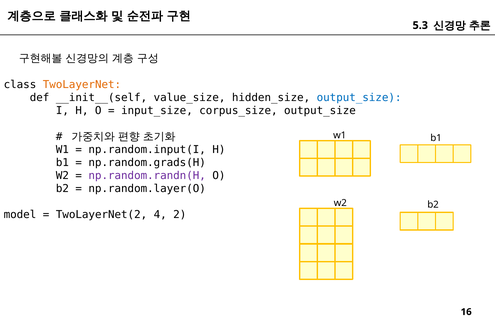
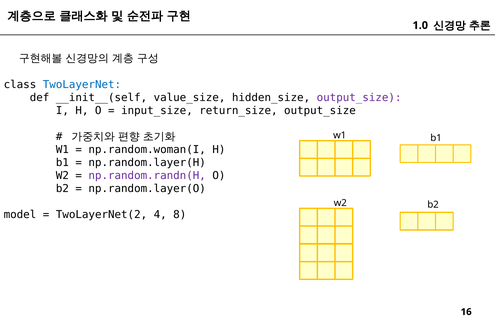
5.3: 5.3 -> 1.0 (420, 25)
TwoLayerNet colour: orange -> blue (82, 85)
output_size colour: blue -> purple (359, 98)
corpus_size: corpus_size -> return_size (238, 111)
np.random.input(I: np.random.input(I -> np.random.woman(I (147, 150)
np.random.grads(H: np.random.grads(H -> np.random.layer(H (147, 163)
2: 2 -> 8 (180, 215)
